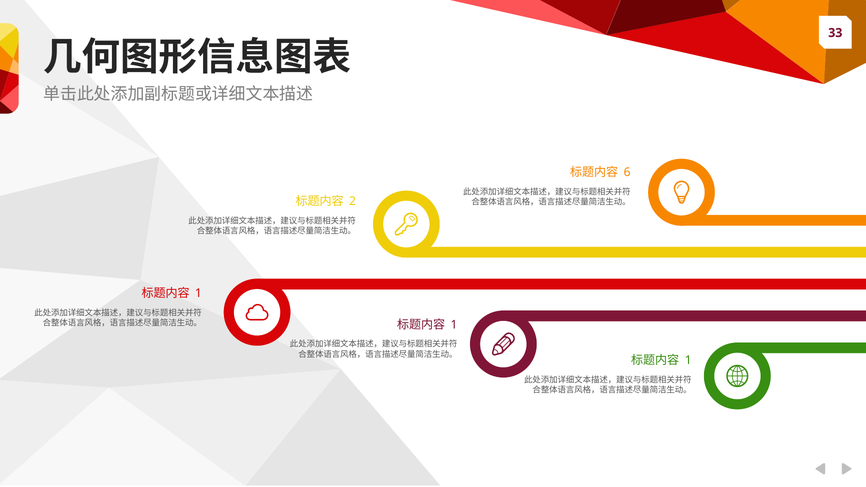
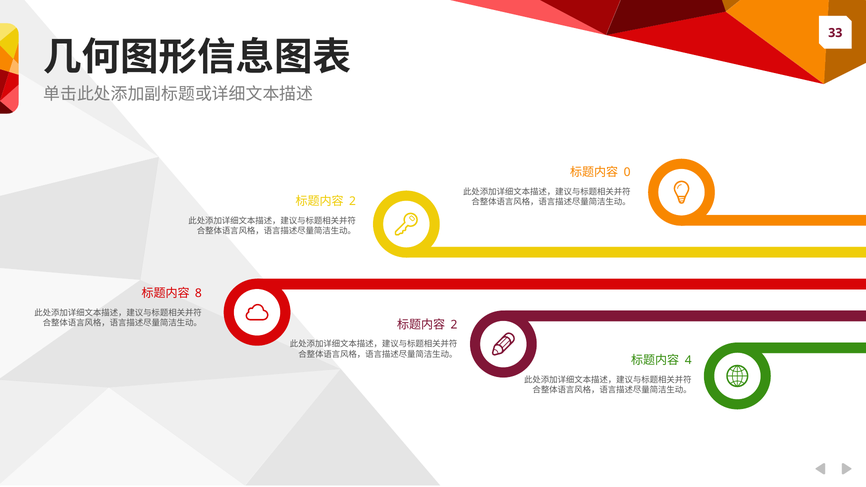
6: 6 -> 0 (627, 172)
1: 1 -> 8 (198, 294)
1: 1 -> 2 (454, 325)
1: 1 -> 4 (688, 360)
